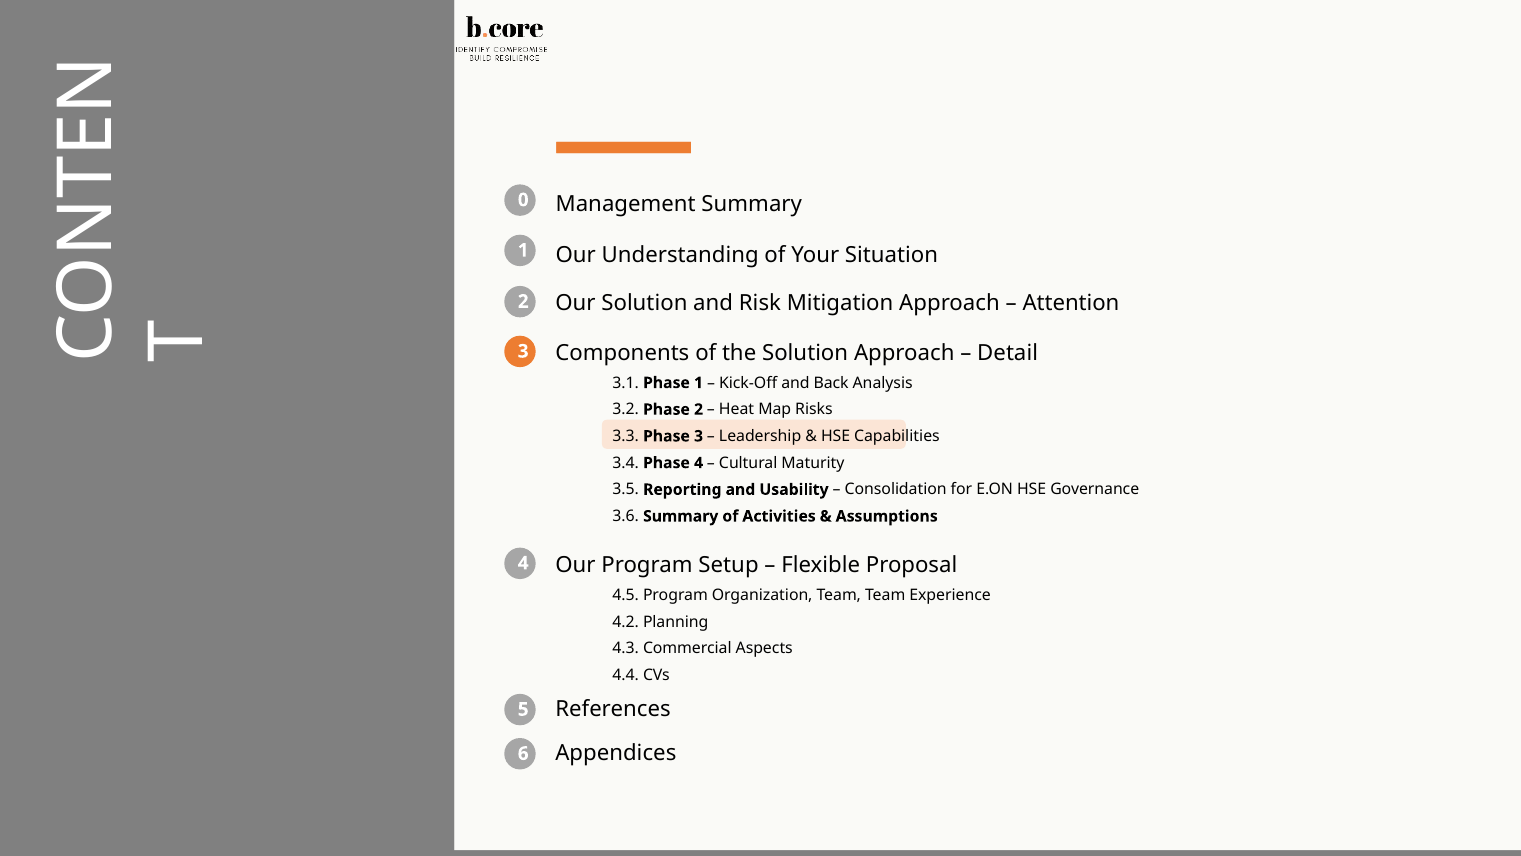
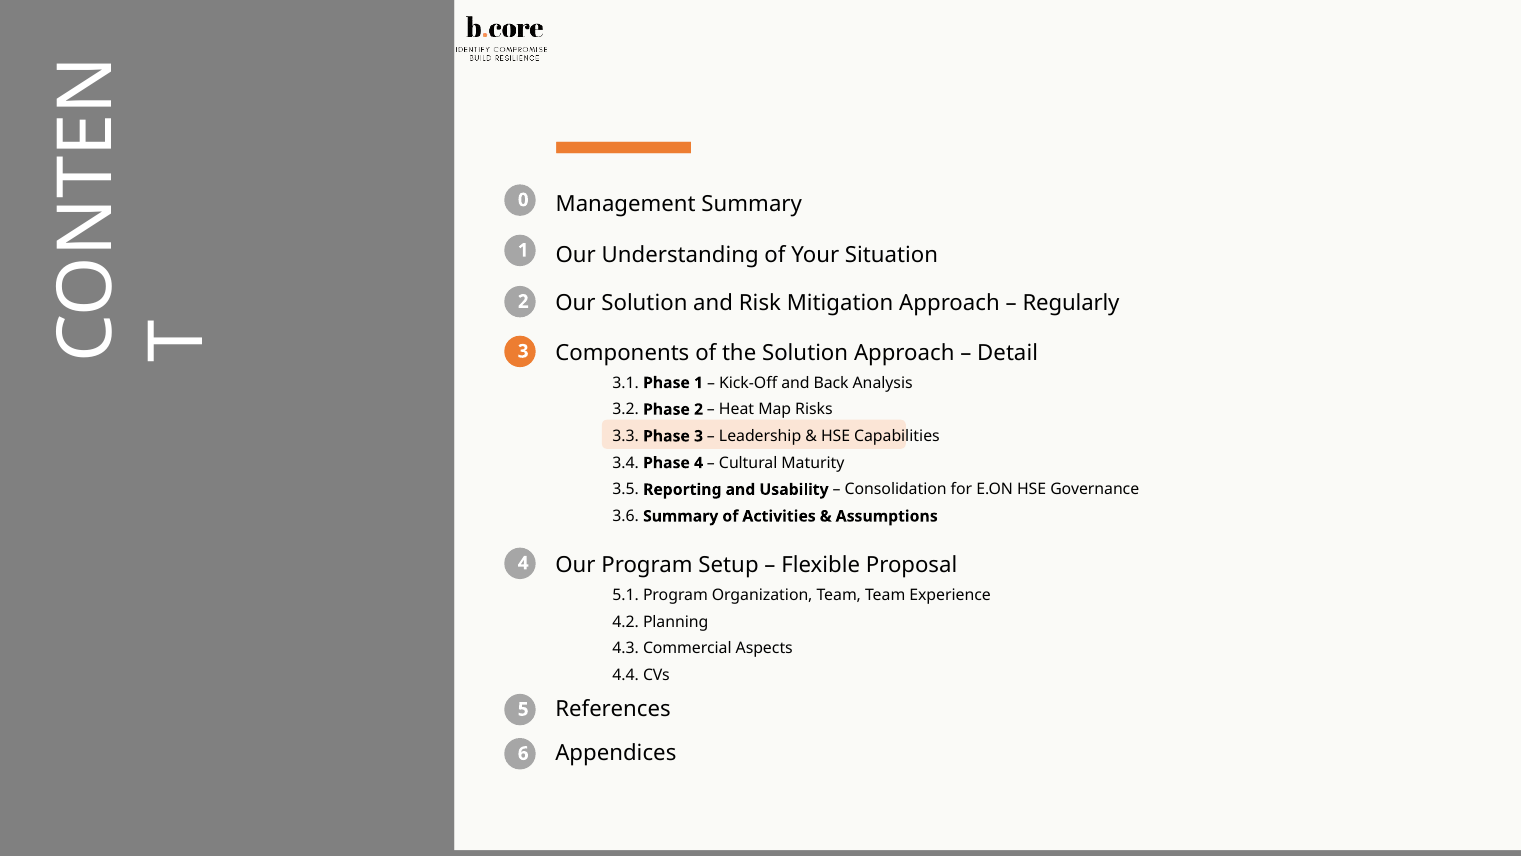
Attention: Attention -> Regularly (1071, 303)
4.5: 4.5 -> 5.1 (626, 595)
